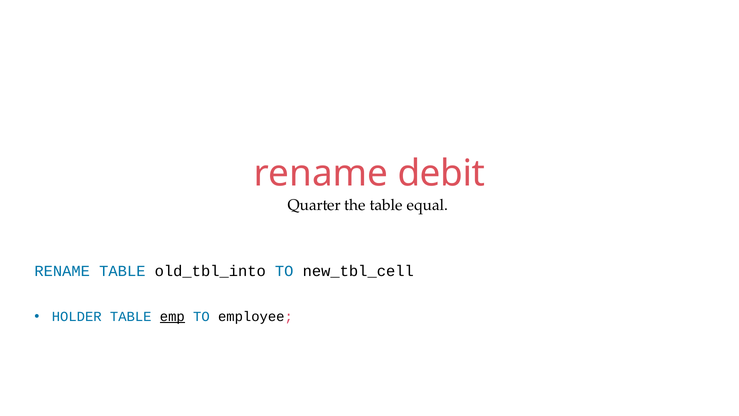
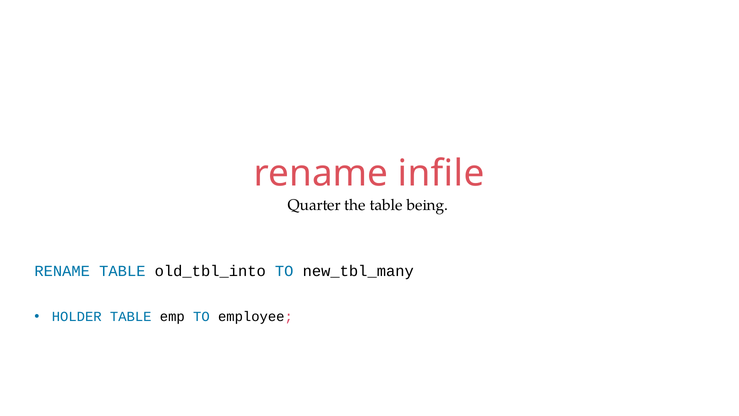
debit: debit -> infile (441, 173)
equal: equal -> being (427, 205)
new_tbl_cell: new_tbl_cell -> new_tbl_many (358, 271)
emp underline: present -> none (172, 316)
